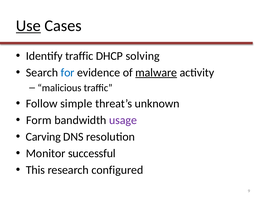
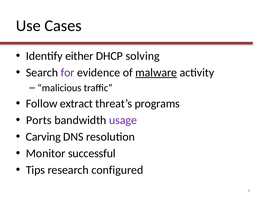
Use underline: present -> none (28, 26)
Identify traffic: traffic -> either (79, 56)
for colour: blue -> purple (68, 72)
simple: simple -> extract (76, 103)
unknown: unknown -> programs (157, 103)
Form: Form -> Ports (39, 120)
This: This -> Tips (35, 170)
